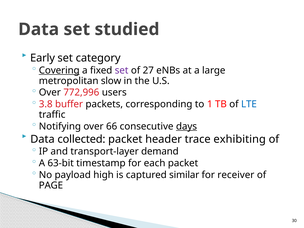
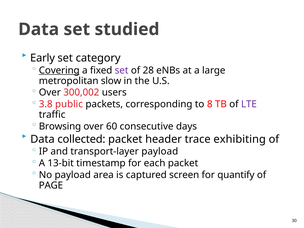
27: 27 -> 28 (148, 70)
772,996: 772,996 -> 300,002 (81, 93)
buffer: buffer -> public (69, 104)
1: 1 -> 8 (210, 104)
LTE colour: blue -> purple (249, 104)
Notifying: Notifying -> Browsing (60, 126)
66: 66 -> 60 (112, 126)
days underline: present -> none (187, 126)
transport-layer demand: demand -> payload (160, 151)
63-bit: 63-bit -> 13-bit (61, 163)
high: high -> area (104, 175)
similar: similar -> screen (184, 175)
receiver: receiver -> quantify (236, 175)
